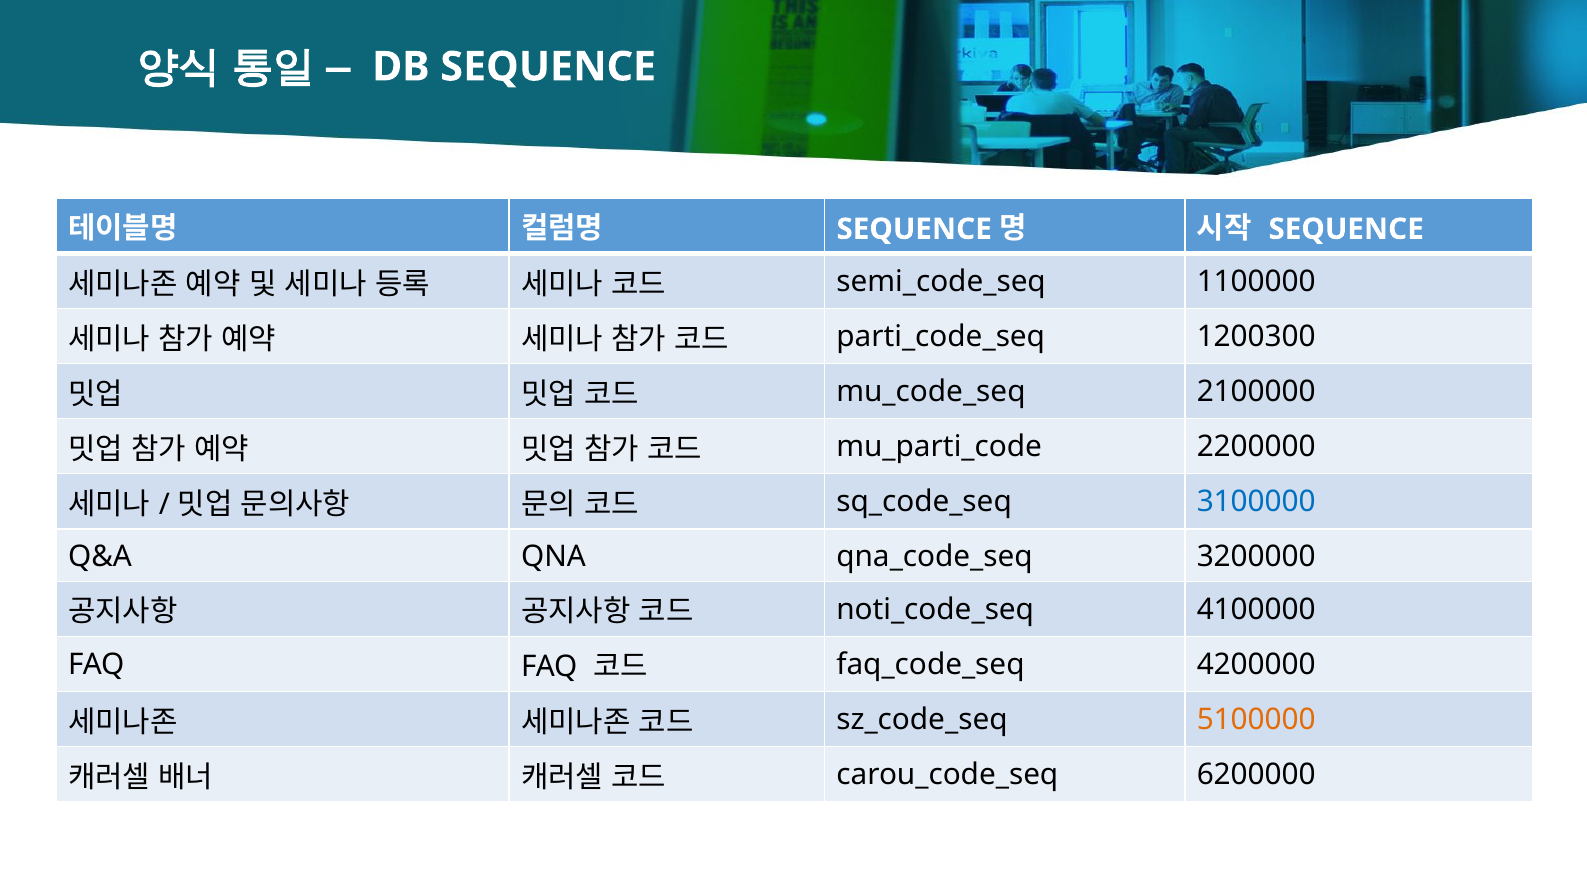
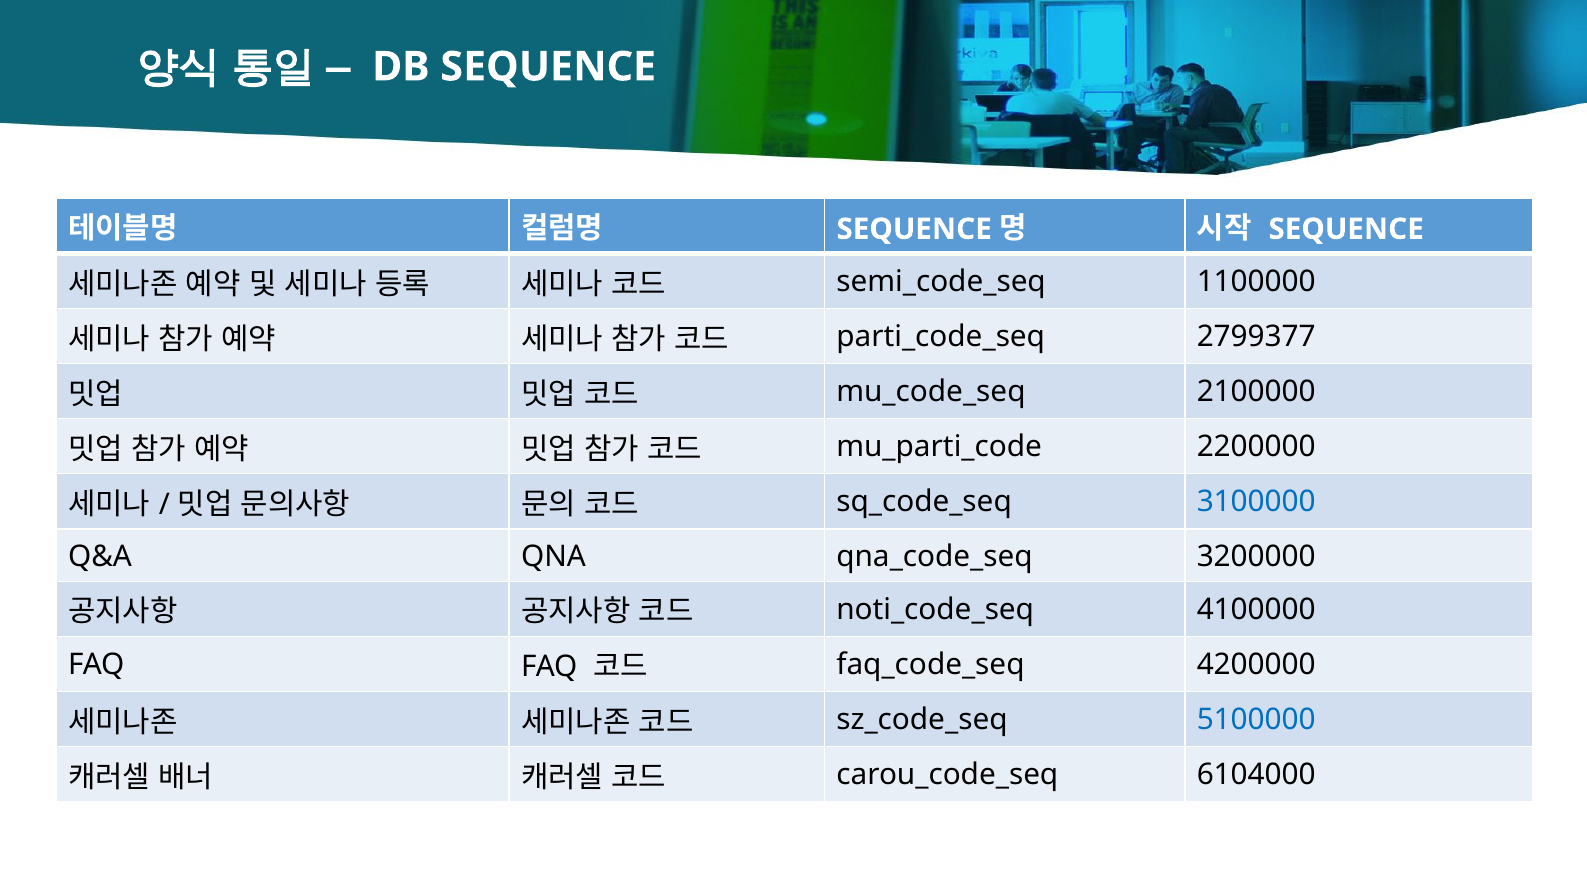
1200300: 1200300 -> 2799377 (1256, 336)
5100000 colour: orange -> blue (1256, 719)
6200000: 6200000 -> 6104000 (1256, 774)
